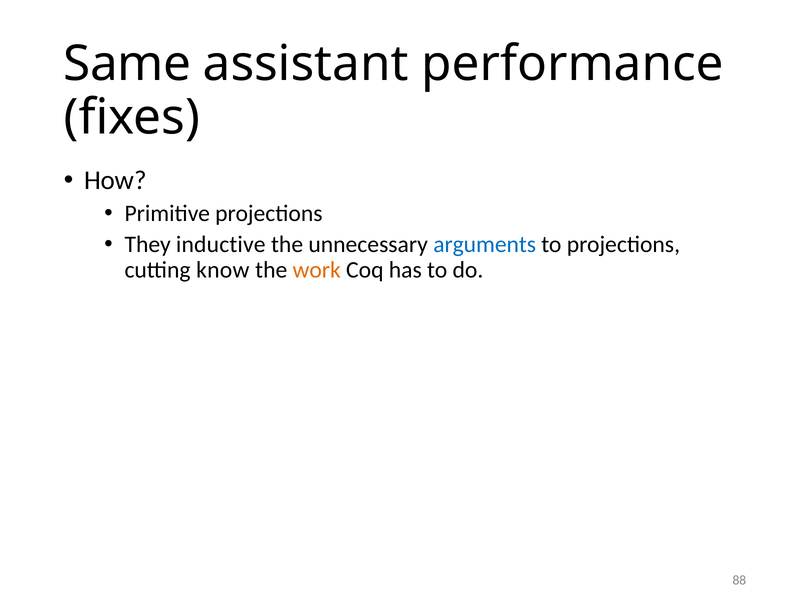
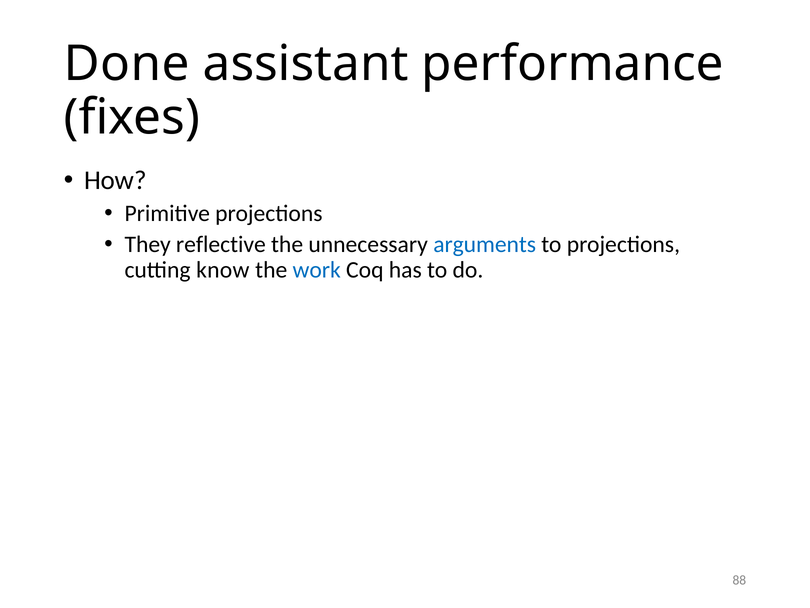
Same: Same -> Done (127, 64)
inductive: inductive -> reflective (221, 244)
work colour: orange -> blue (317, 270)
